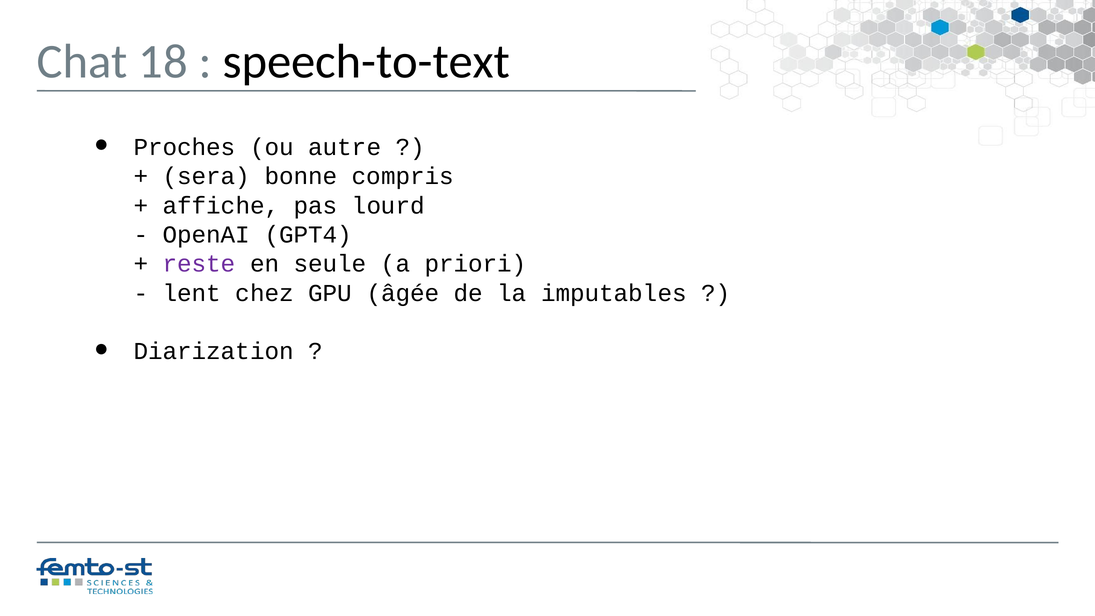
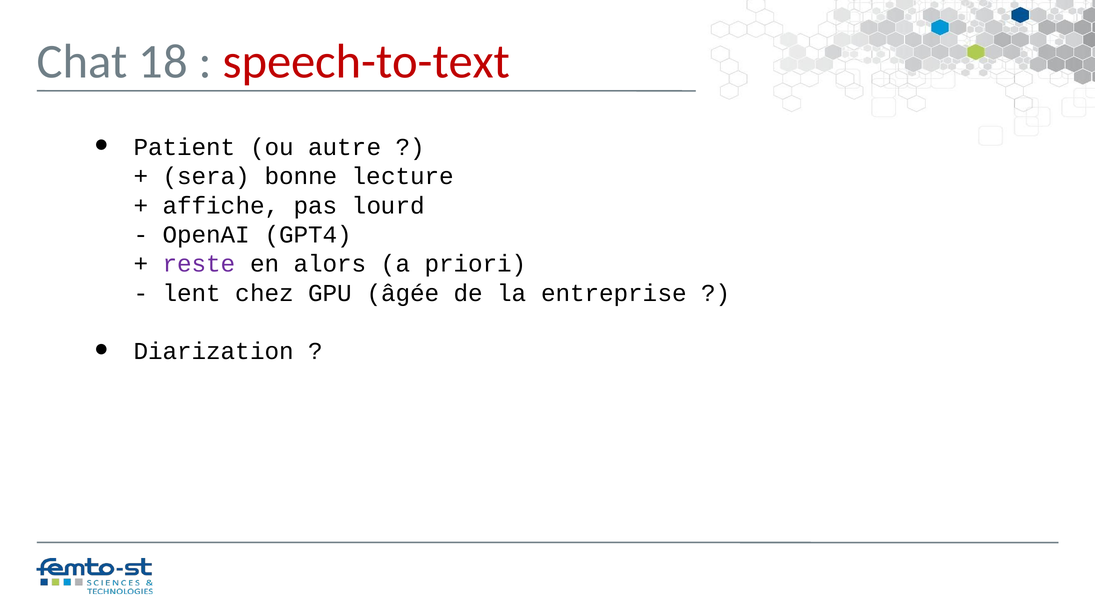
speech-to-text colour: black -> red (366, 62)
Proches: Proches -> Patient (185, 147)
compris: compris -> lecture (403, 176)
seule: seule -> alors (330, 264)
imputables: imputables -> entreprise (614, 293)
